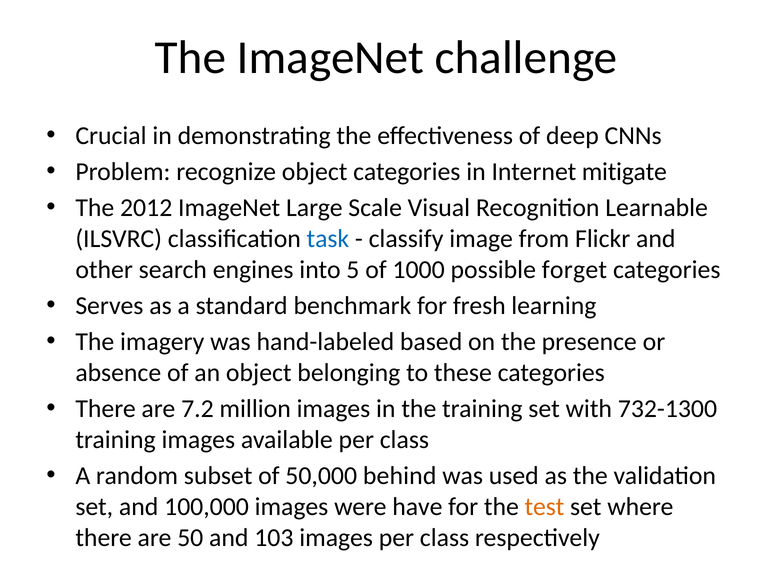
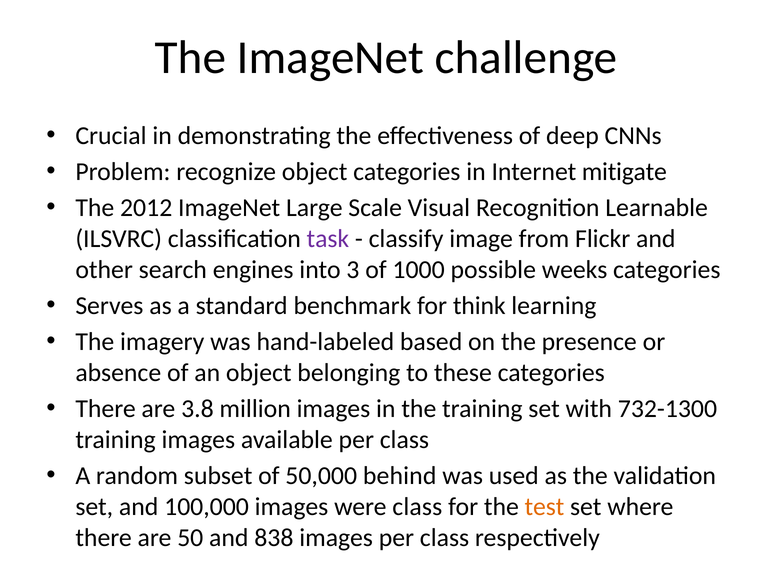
task colour: blue -> purple (328, 239)
5: 5 -> 3 (353, 270)
forget: forget -> weeks (575, 270)
fresh: fresh -> think (479, 306)
7.2: 7.2 -> 3.8 (197, 409)
were have: have -> class (417, 507)
103: 103 -> 838 (274, 537)
